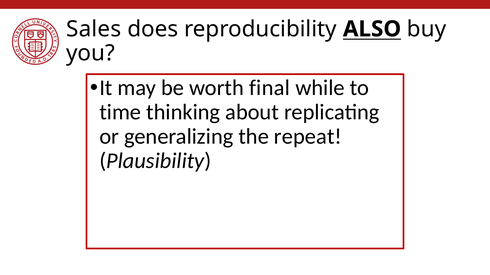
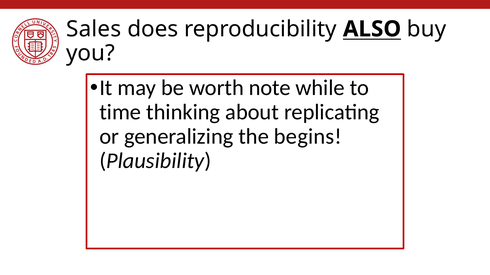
final: final -> note (270, 88)
repeat: repeat -> begins (308, 137)
